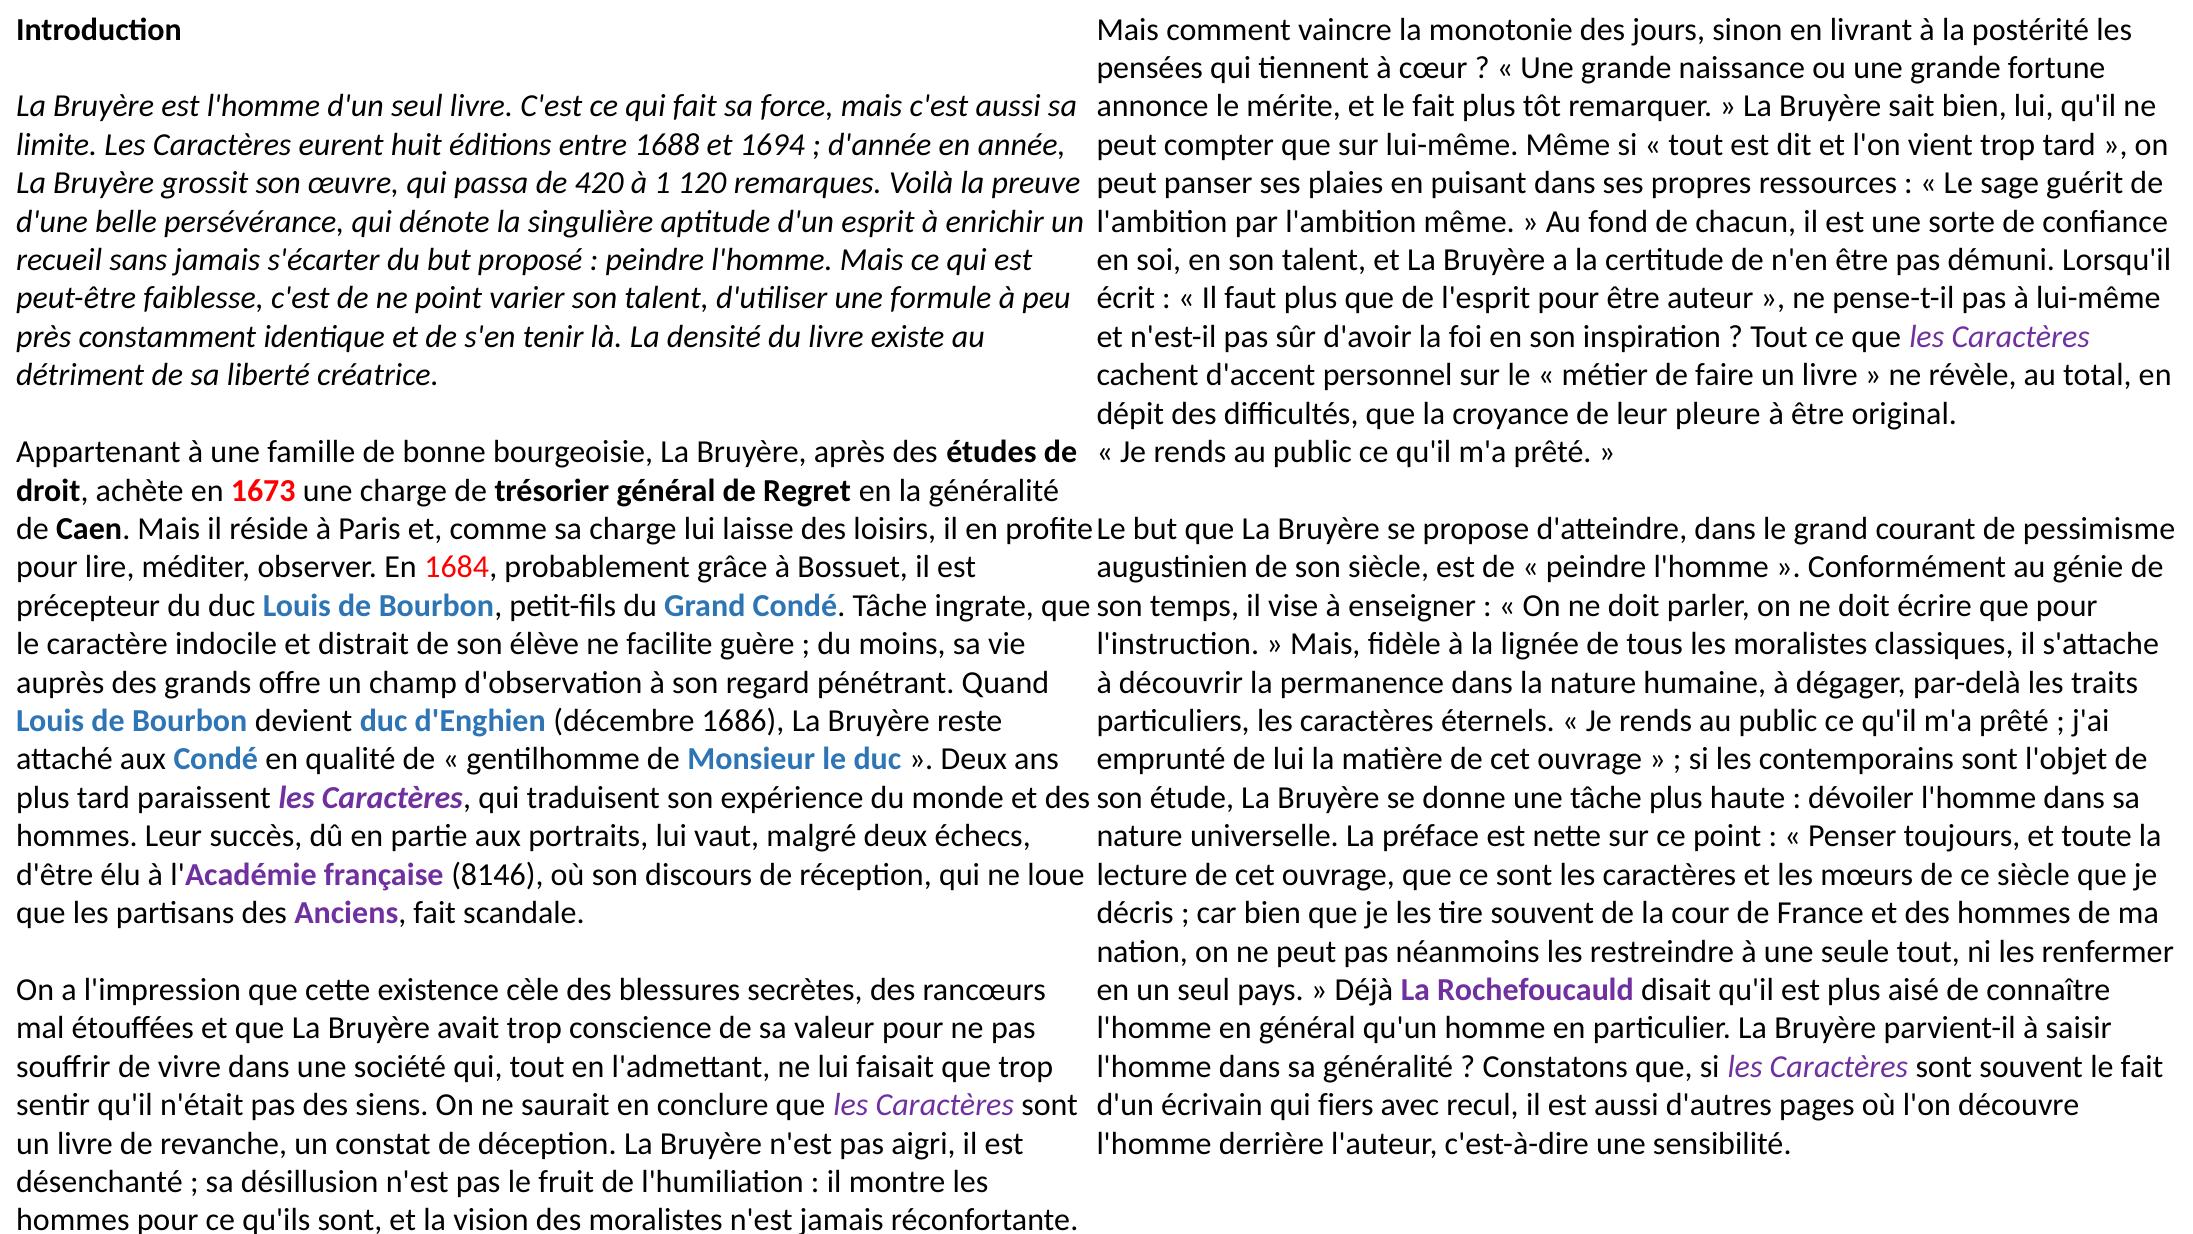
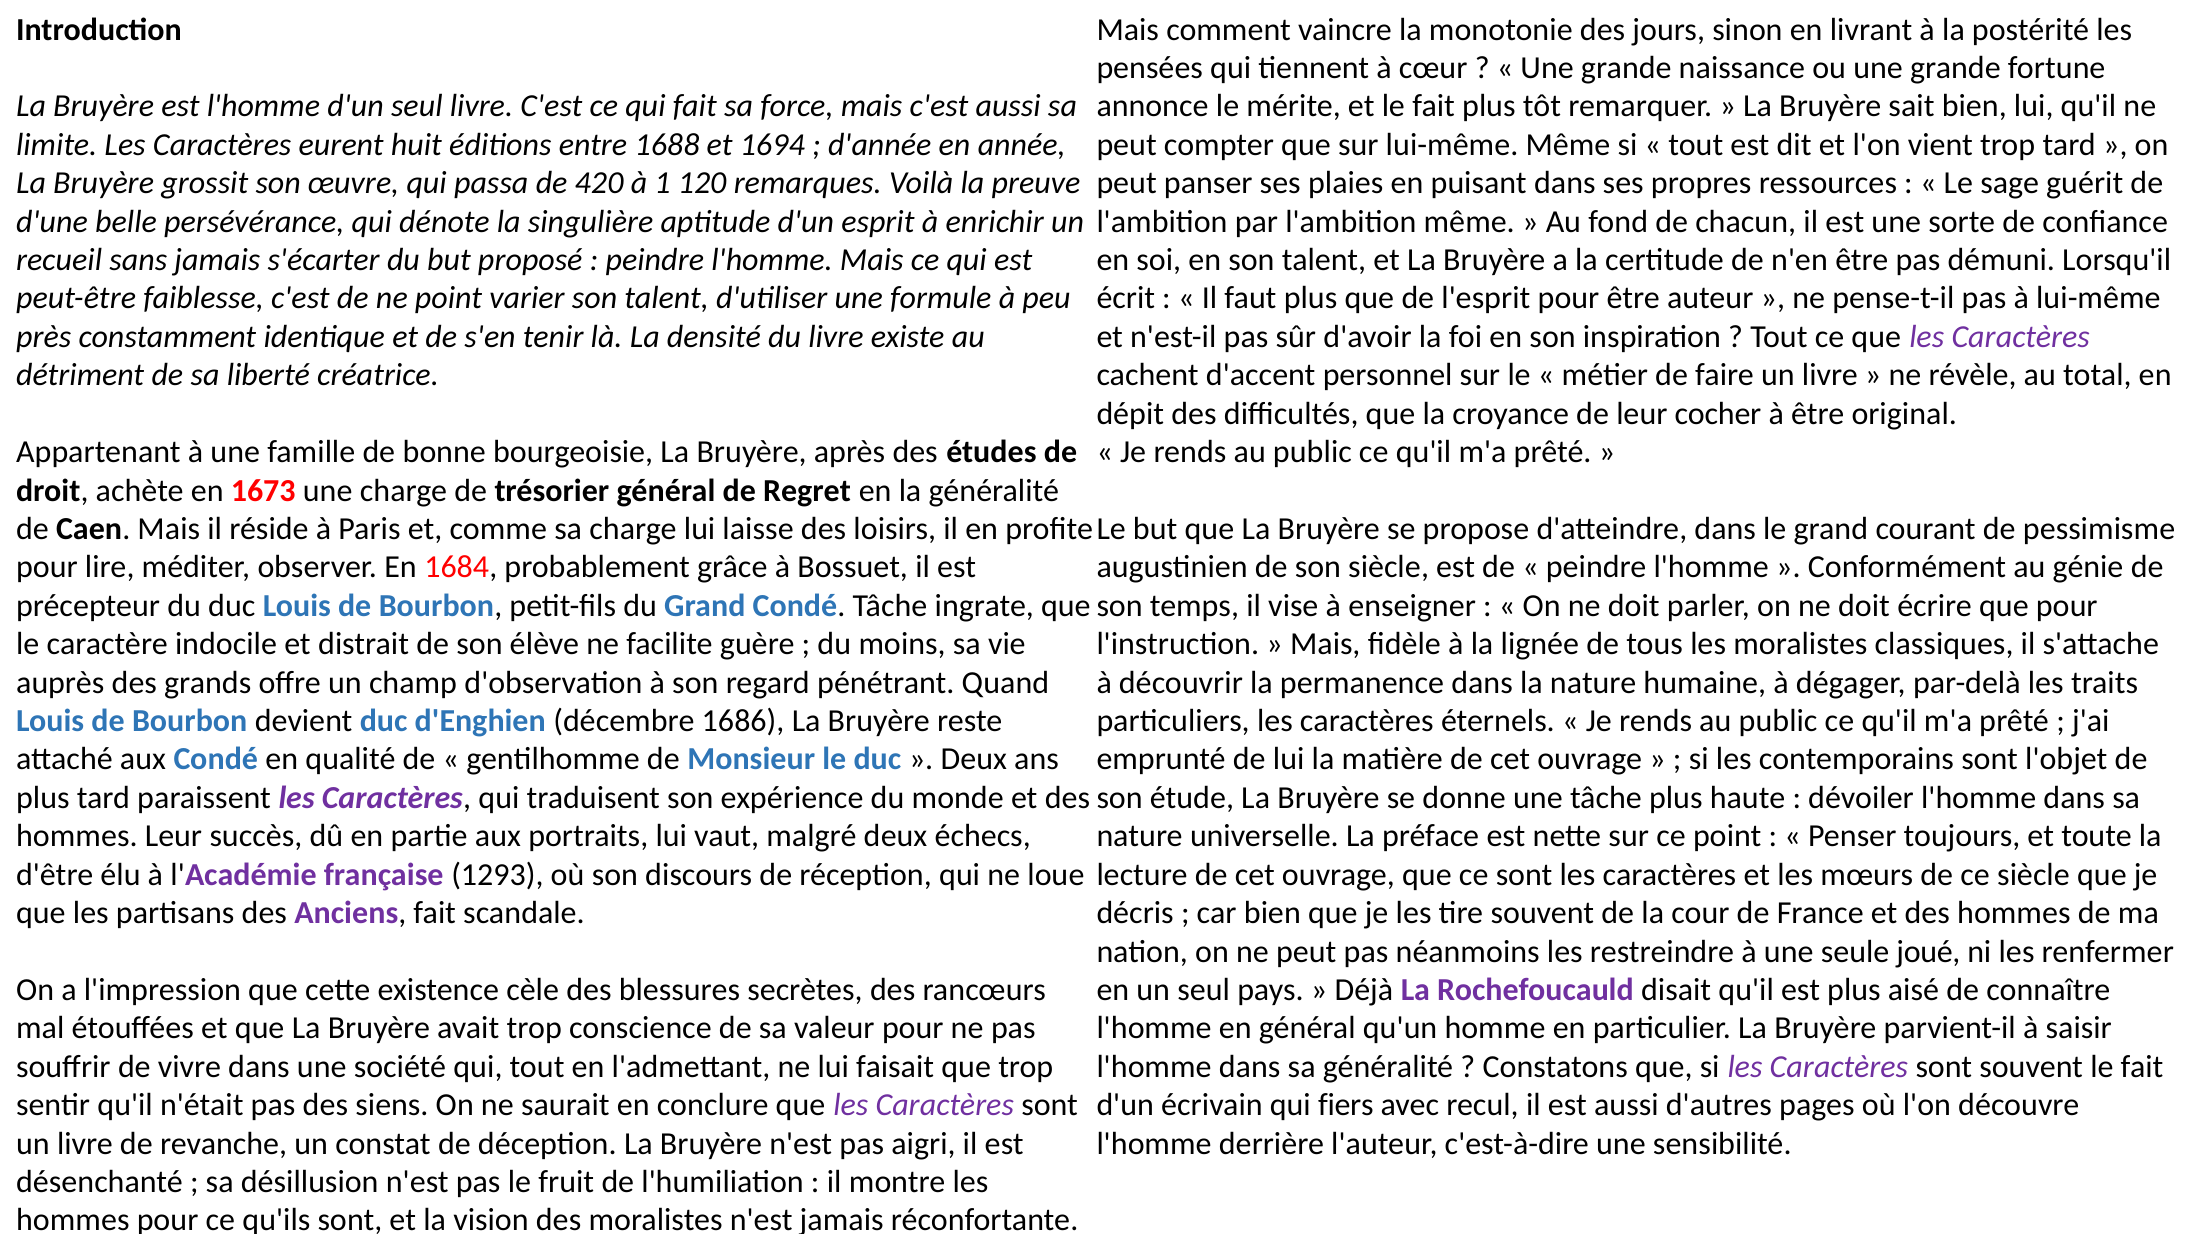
pleure: pleure -> cocher (1718, 414)
8146: 8146 -> 1293 (497, 874)
seule tout: tout -> joué (1928, 951)
